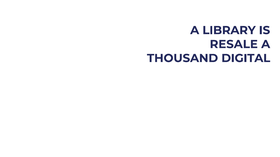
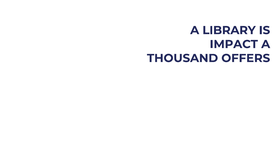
RESALE: RESALE -> IMPACT (234, 44)
DIGITAL: DIGITAL -> OFFERS (246, 58)
